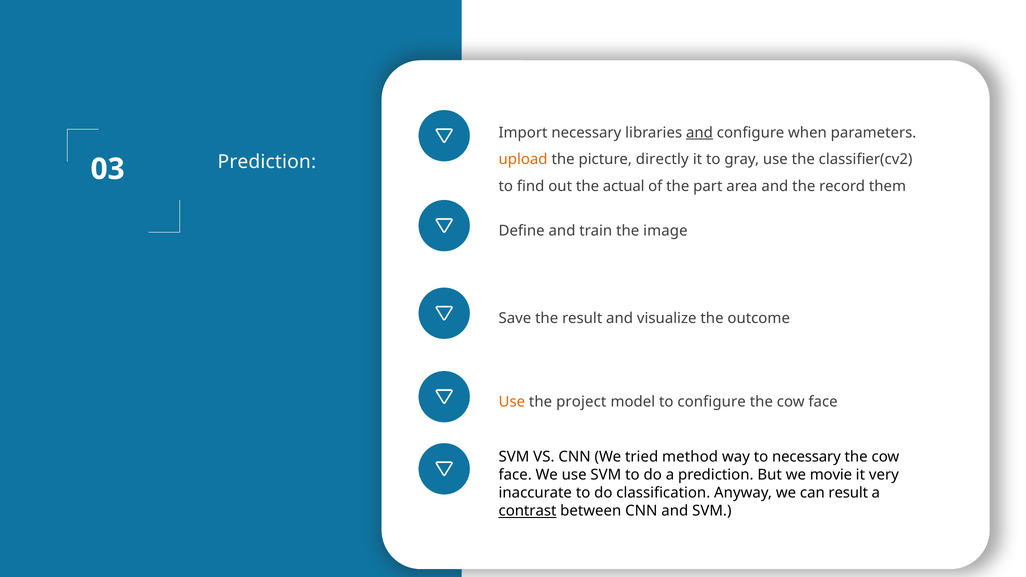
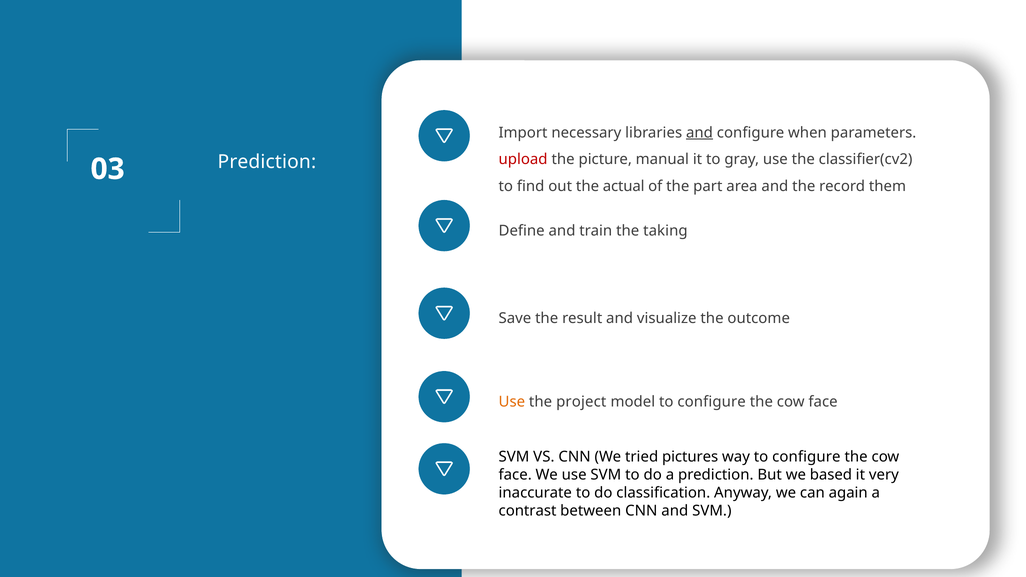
upload colour: orange -> red (523, 159)
directly: directly -> manual (662, 159)
image: image -> taking (665, 231)
method: method -> pictures (690, 457)
way to necessary: necessary -> configure (806, 457)
movie: movie -> based (831, 475)
can result: result -> again (848, 493)
contrast underline: present -> none (528, 511)
